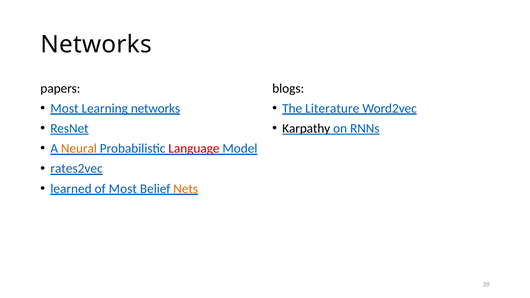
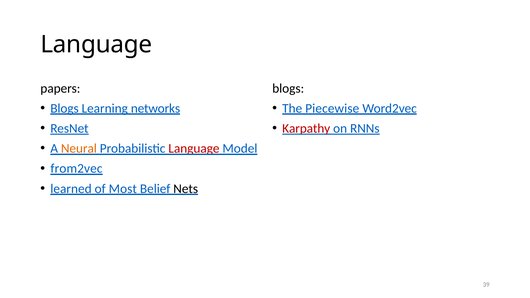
Networks: Networks -> Language (96, 45)
Most: Most -> Blogs (65, 108)
Literature: Literature -> Piecewise (332, 108)
Karpathy colour: black -> red (306, 129)
rates2vec: rates2vec -> from2vec (76, 169)
Nets colour: orange -> black (186, 189)
